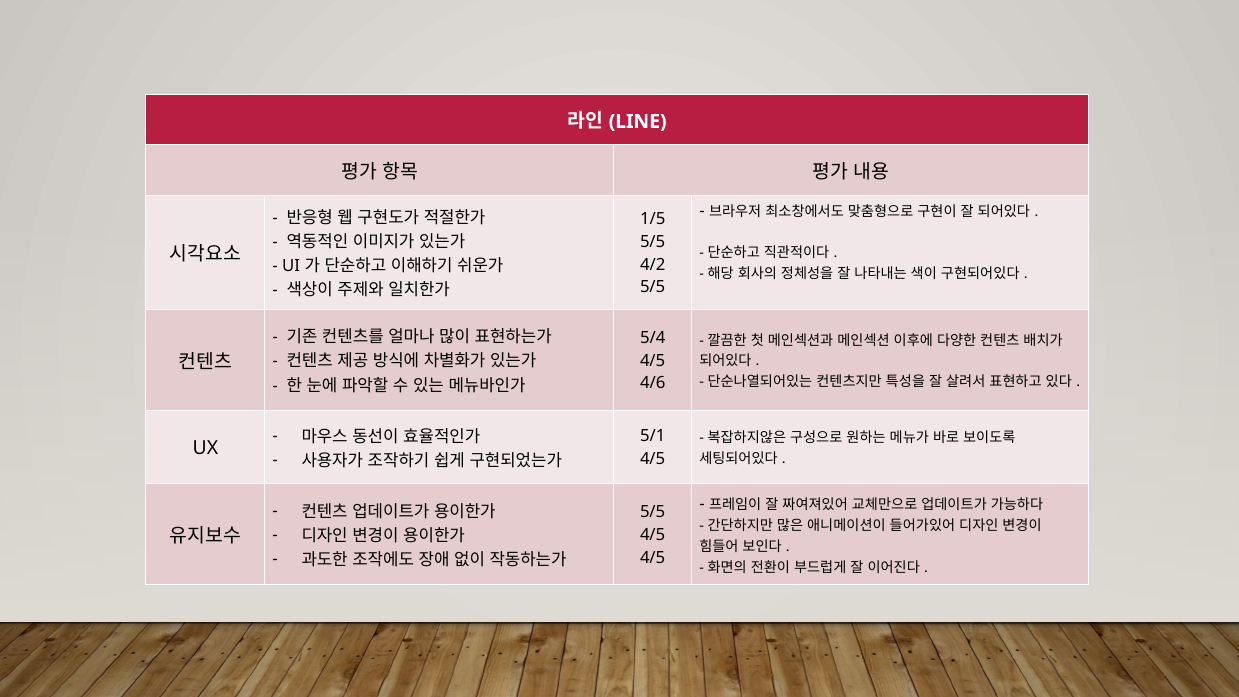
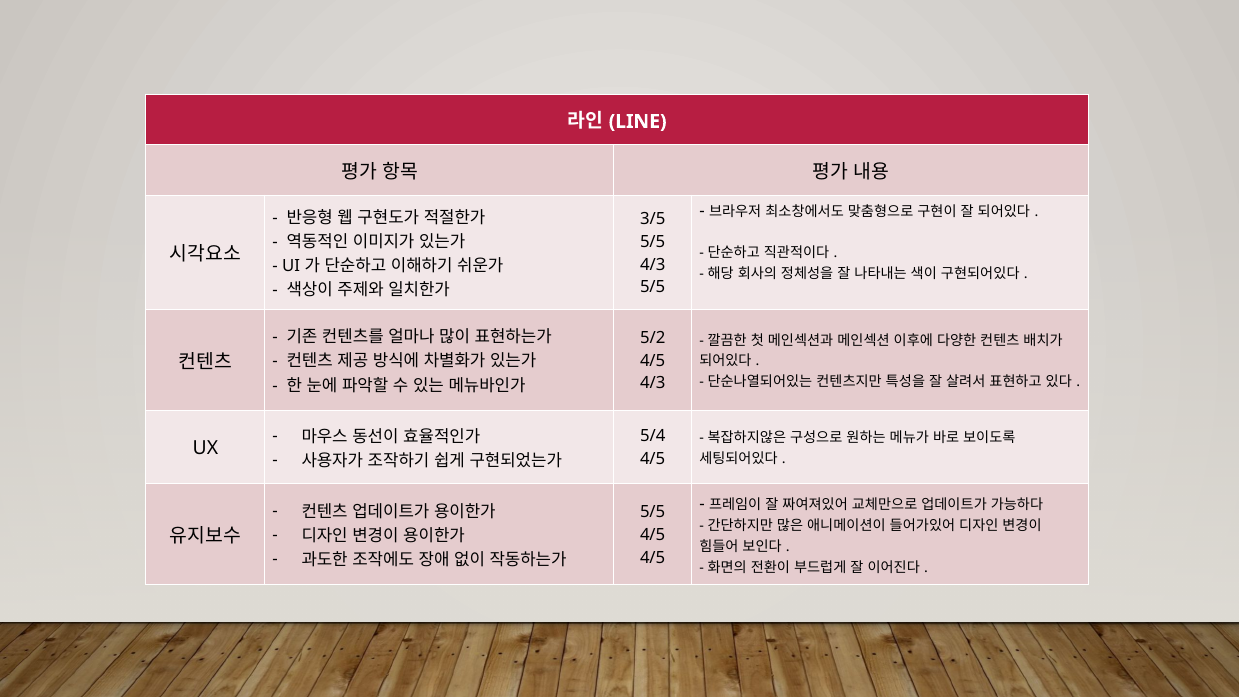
1/5: 1/5 -> 3/5 (653, 219)
4/2: 4/2 -> 4/3 (653, 264)
5/4: 5/4 -> 5/2 (653, 338)
4/6: 4/6 -> 4/3 (653, 383)
5/1: 5/1 -> 5/4 (653, 436)
